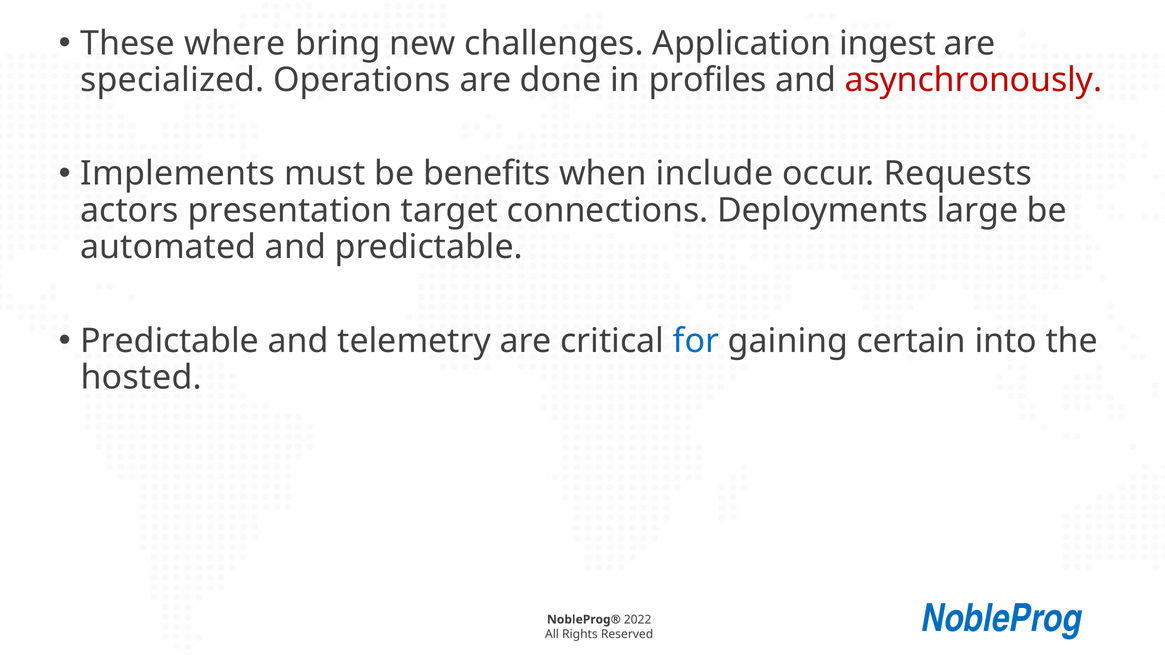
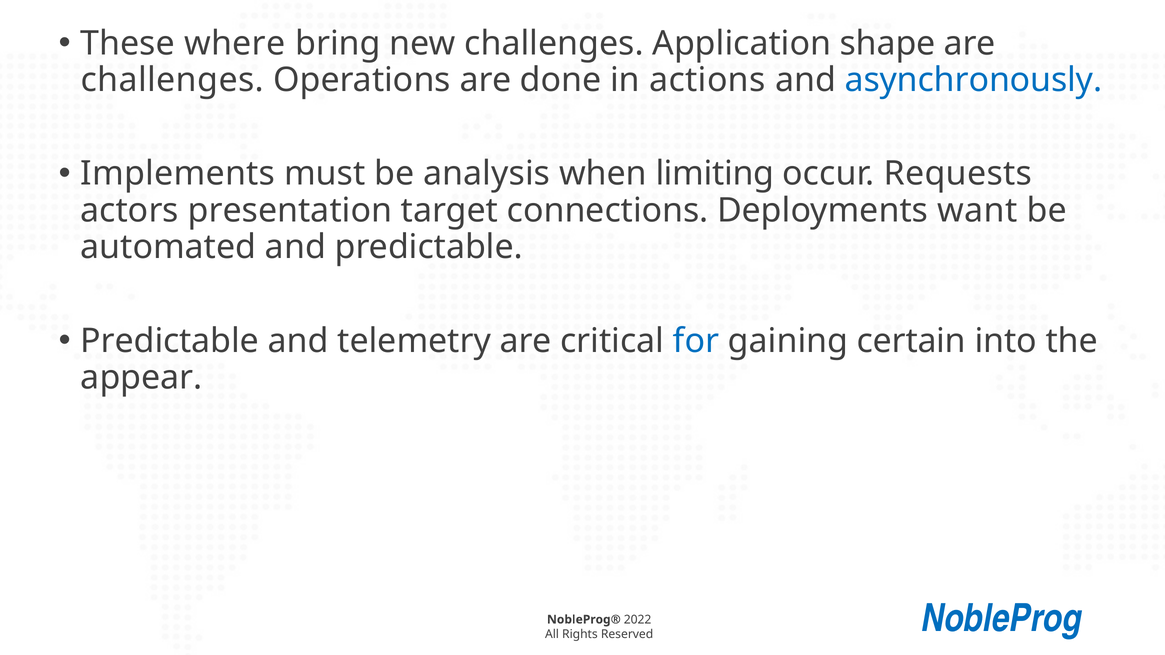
ingest: ingest -> shape (888, 43)
specialized: specialized -> challenges (172, 80)
profiles: profiles -> actions (707, 80)
asynchronously colour: red -> blue (974, 80)
benefits: benefits -> analysis (487, 174)
include: include -> limiting (715, 174)
large: large -> want (977, 211)
hosted: hosted -> appear (141, 378)
